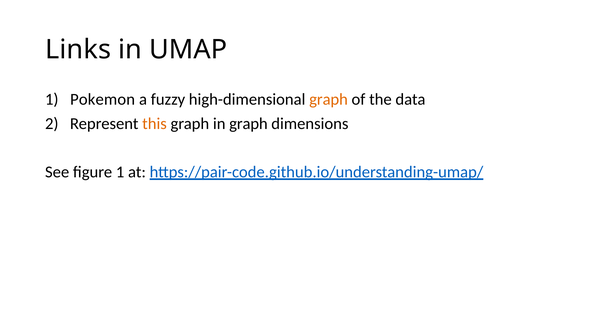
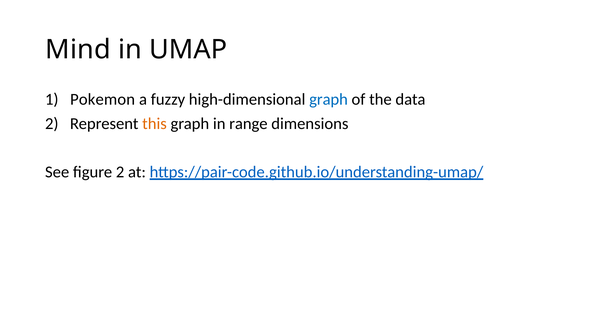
Links: Links -> Mind (78, 50)
graph colour: orange -> blue (329, 100)
in graph: graph -> range (248, 124)
figure 1: 1 -> 2 (120, 172)
